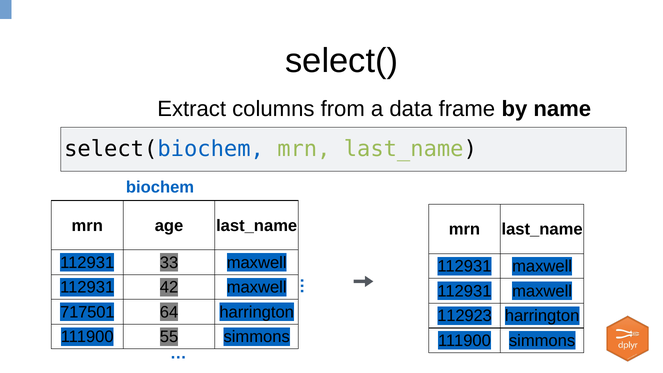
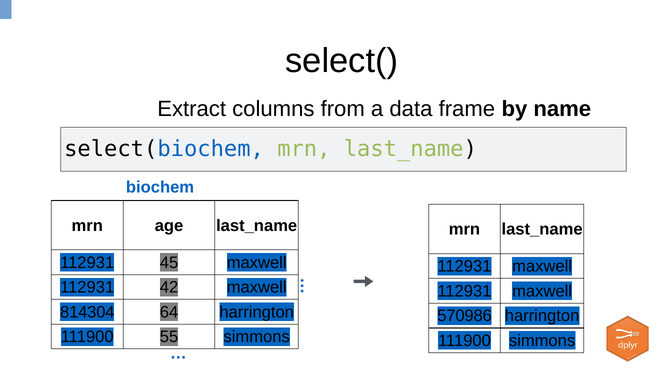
33: 33 -> 45 (169, 263)
717501: 717501 -> 814304 (87, 312)
112923: 112923 -> 570986 (465, 316)
